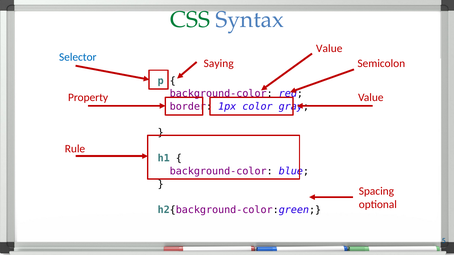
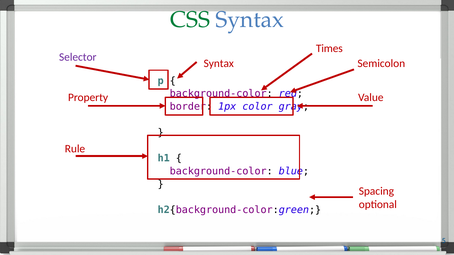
Value: Value -> Times (329, 48)
Selector colour: blue -> purple (78, 57)
Saying: Saying -> Syntax (219, 64)
